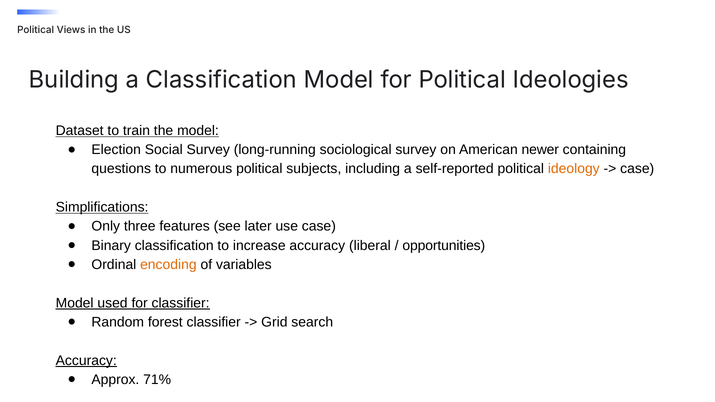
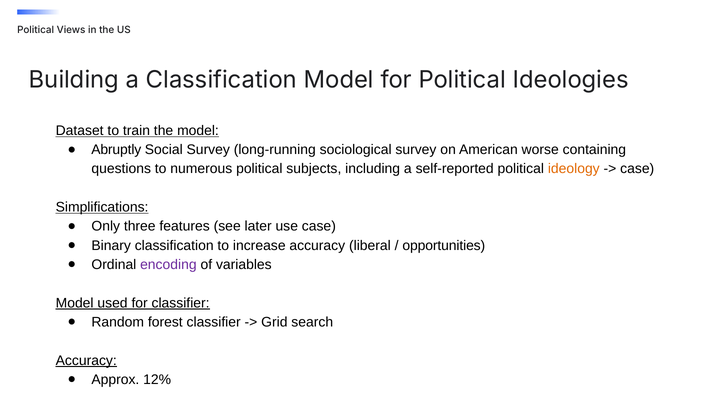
Election: Election -> Abruptly (116, 150)
newer: newer -> worse (540, 150)
encoding colour: orange -> purple (168, 265)
71%: 71% -> 12% (157, 380)
